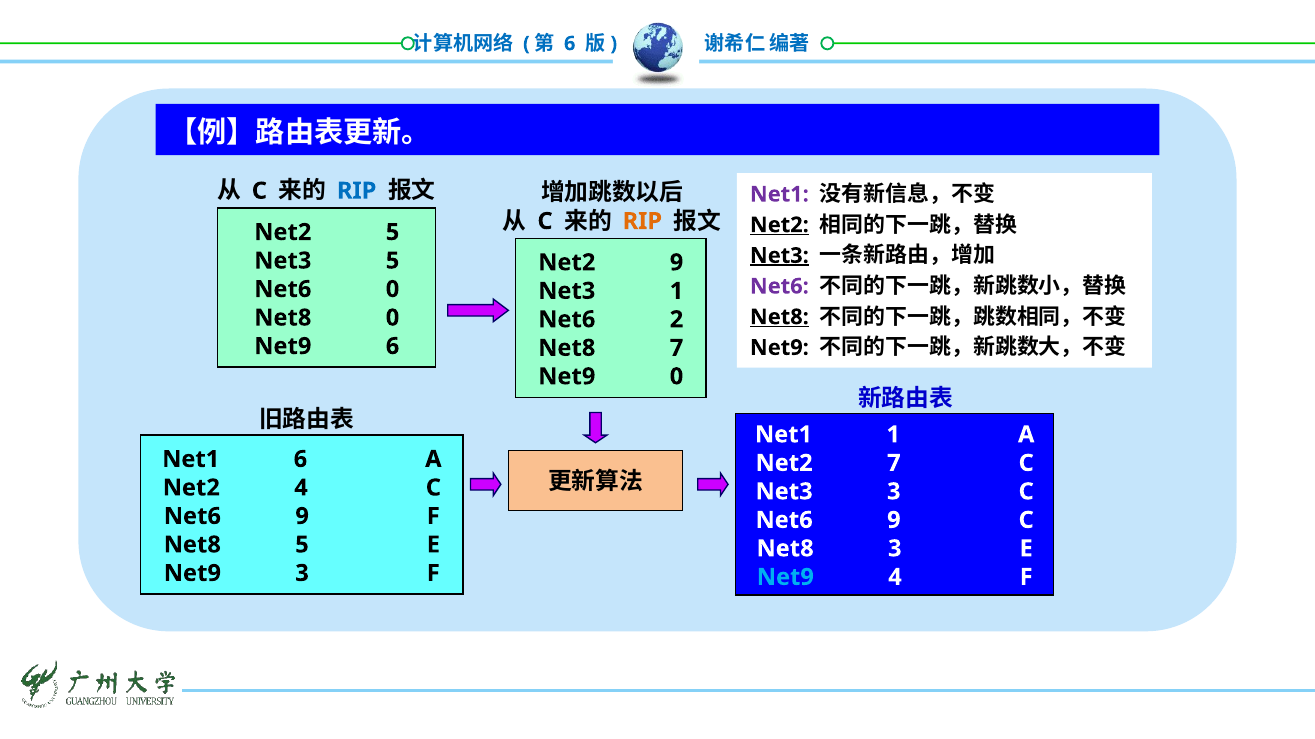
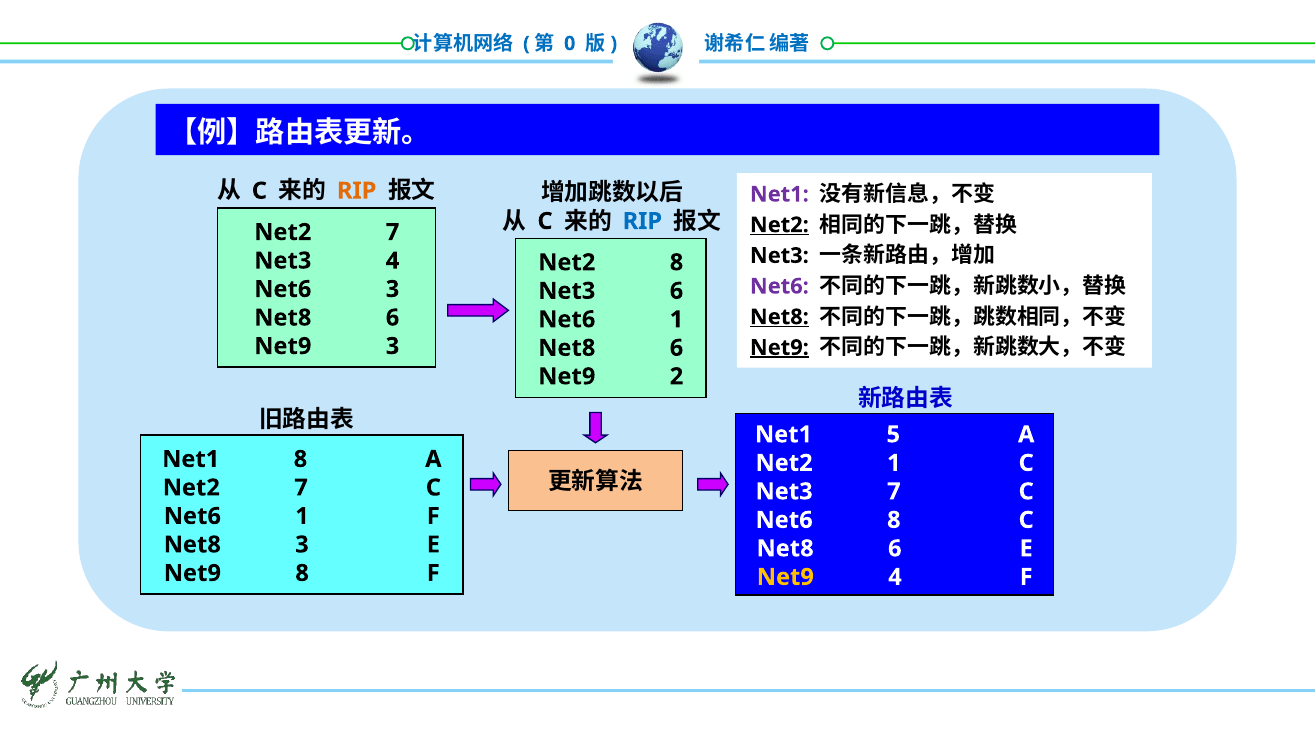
6: 6 -> 0 (570, 44)
RIP colour: blue -> orange (357, 191)
RIP colour: orange -> blue (642, 221)
5: 5 -> 7 (393, 232)
Net3 underline: present -> none (779, 256)
Net3 5: 5 -> 4 (393, 261)
Net2 9: 9 -> 8 (677, 263)
Net6 0: 0 -> 3 (393, 289)
Net3 1: 1 -> 6 (677, 291)
0: 0 -> 6 (393, 318)
2: 2 -> 1 (677, 320)
Net9 6: 6 -> 3 (393, 347)
7: 7 -> 6 (677, 348)
Net9 underline: none -> present (779, 348)
Net9 0: 0 -> 2 (677, 377)
Net1 1: 1 -> 5 (893, 435)
Net1 6: 6 -> 8 (300, 460)
Net2 7: 7 -> 1 (894, 463)
4: 4 -> 7 (301, 488)
Net3 3: 3 -> 7 (894, 492)
9: 9 -> 1 (302, 517)
9: 9 -> 8 (894, 521)
Net8 5: 5 -> 3 (302, 545)
3: 3 -> 6 (895, 549)
Net9 3: 3 -> 8 (302, 574)
Net9 colour: light blue -> yellow (785, 578)
